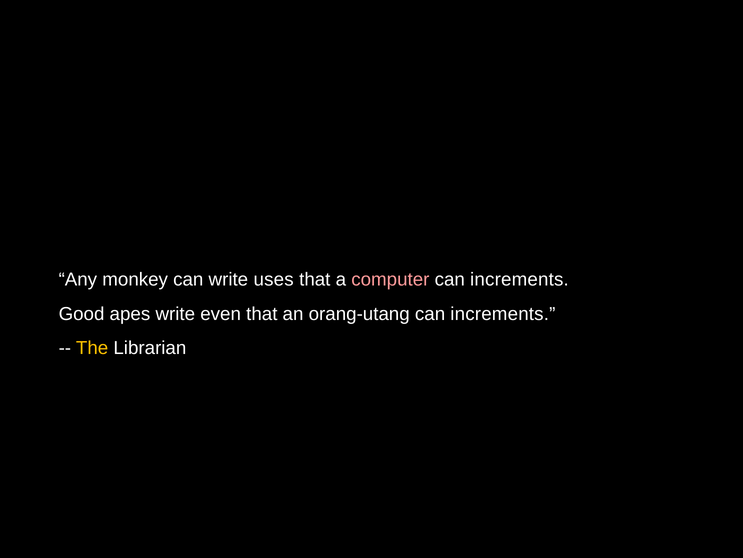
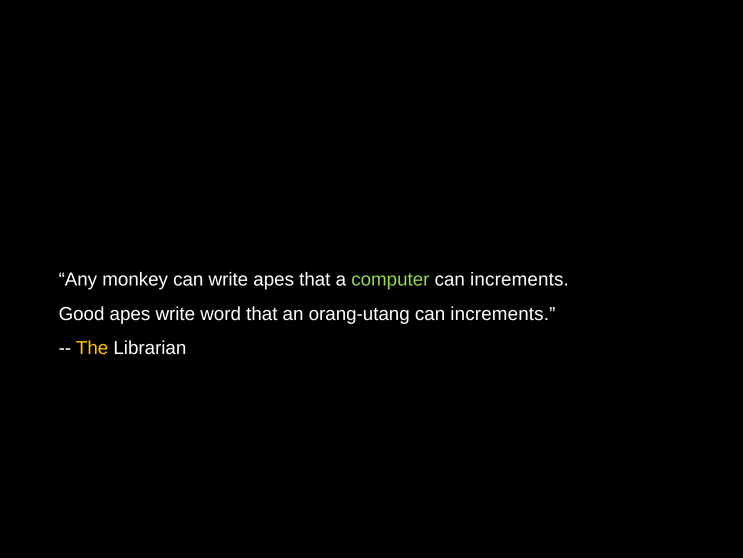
write uses: uses -> apes (274, 280)
computer colour: pink -> light green (390, 280)
even: even -> word (221, 314)
